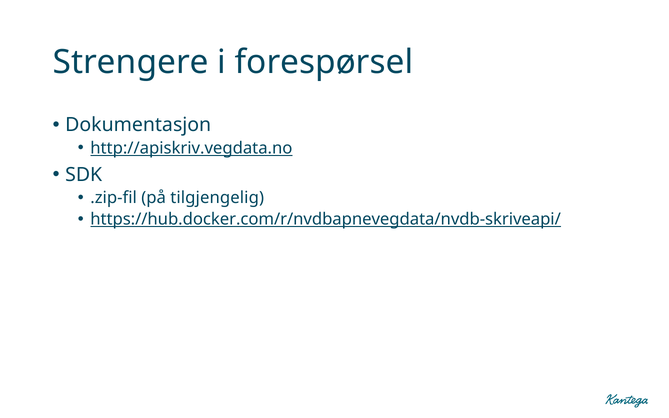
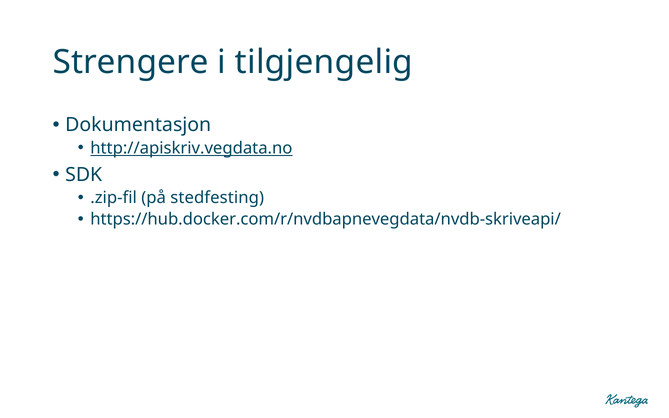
forespørsel: forespørsel -> tilgjengelig (324, 62)
tilgjengelig: tilgjengelig -> stedfesting (217, 198)
https://hub.docker.com/r/nvdbapnevegdata/nvdb-skriveapi/ underline: present -> none (326, 219)
